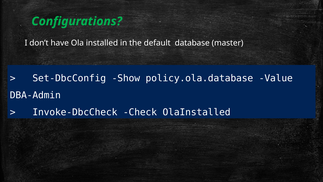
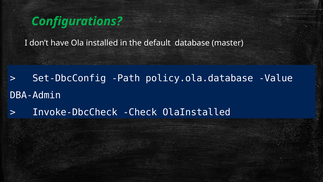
Show: Show -> Path (126, 78)
